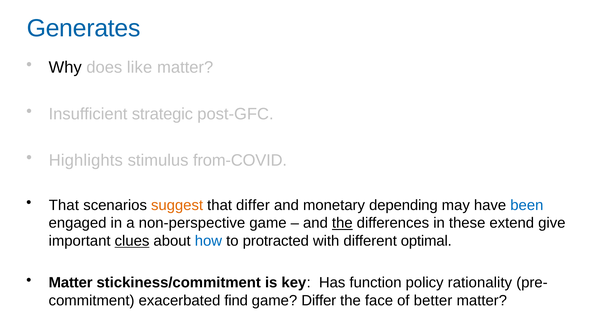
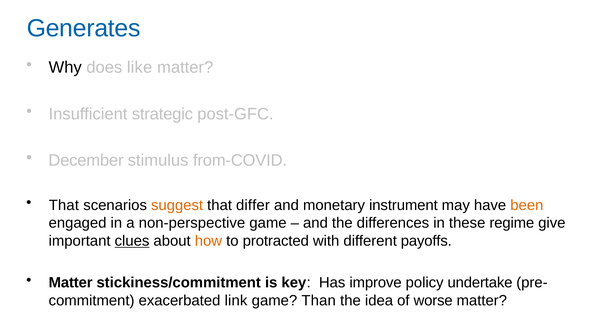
Highlights: Highlights -> December (86, 160)
depending: depending -> instrument (403, 205)
been colour: blue -> orange (527, 205)
the underline: present -> none (342, 223)
extend: extend -> regime (512, 223)
how colour: blue -> orange (208, 241)
optimal: optimal -> payoffs (426, 241)
function: function -> improve (376, 282)
rationality: rationality -> undertake (480, 282)
find: find -> link (236, 300)
game Differ: Differ -> Than (319, 300)
face: face -> idea (379, 300)
better: better -> worse (433, 300)
